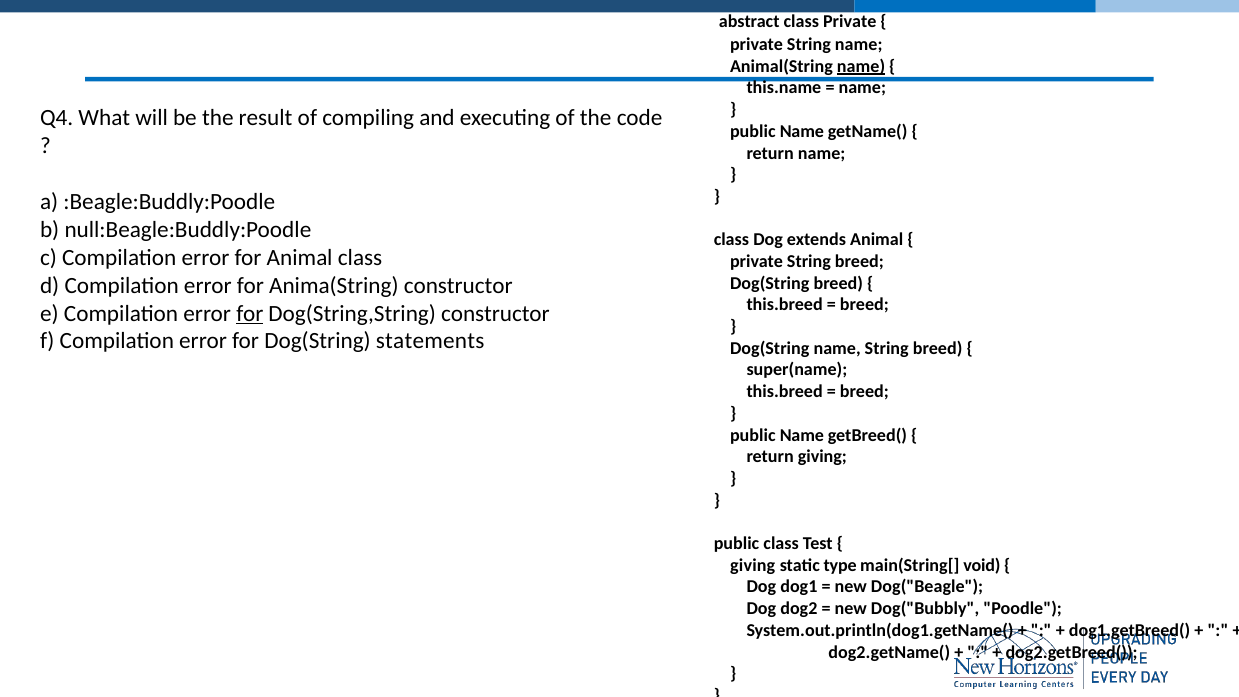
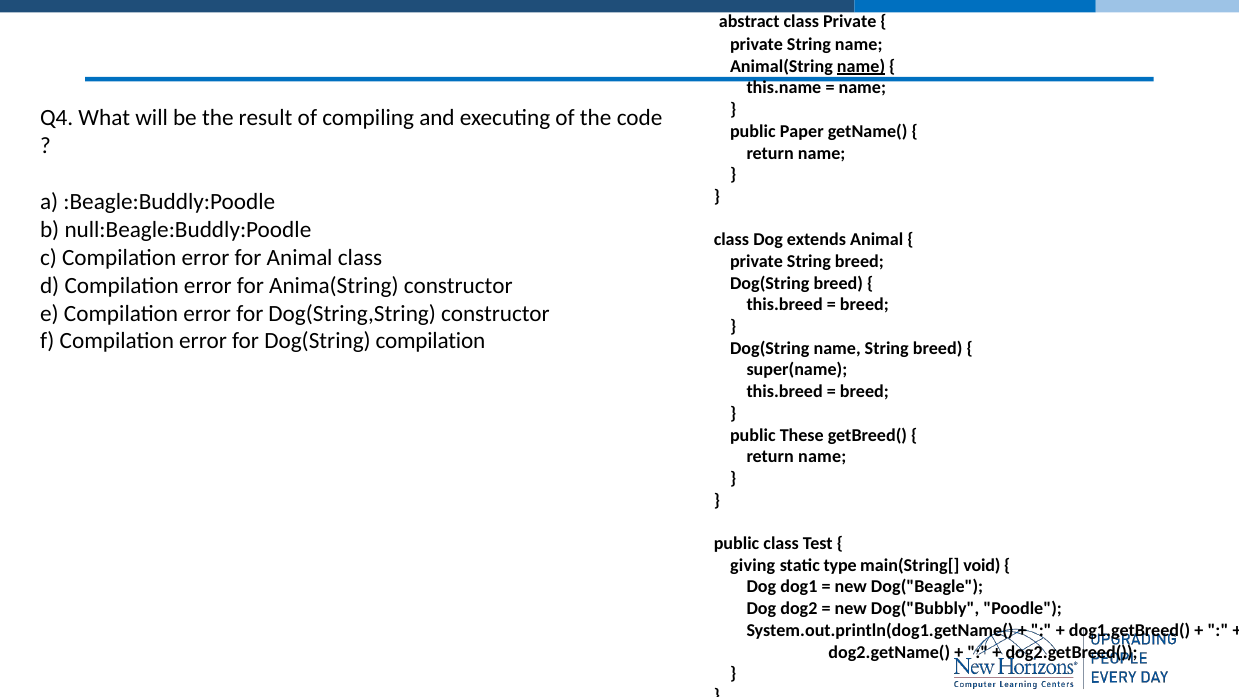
Name: Name -> Paper (802, 131)
for underline: present -> none (250, 313)
Dog(String statements: statements -> compilation (430, 341)
Name: Name -> These (802, 435)
giving: giving -> name (822, 457)
